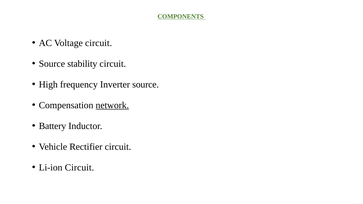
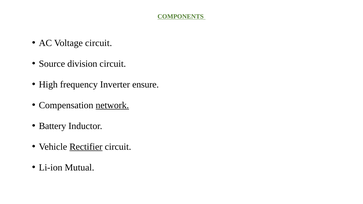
stability: stability -> division (82, 64)
Inverter source: source -> ensure (146, 85)
Rectifier underline: none -> present (86, 147)
Li-ion Circuit: Circuit -> Mutual (79, 168)
